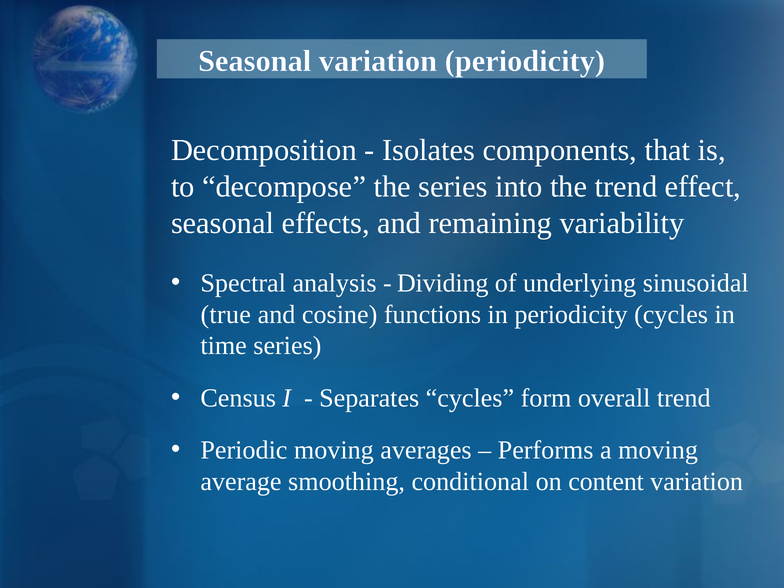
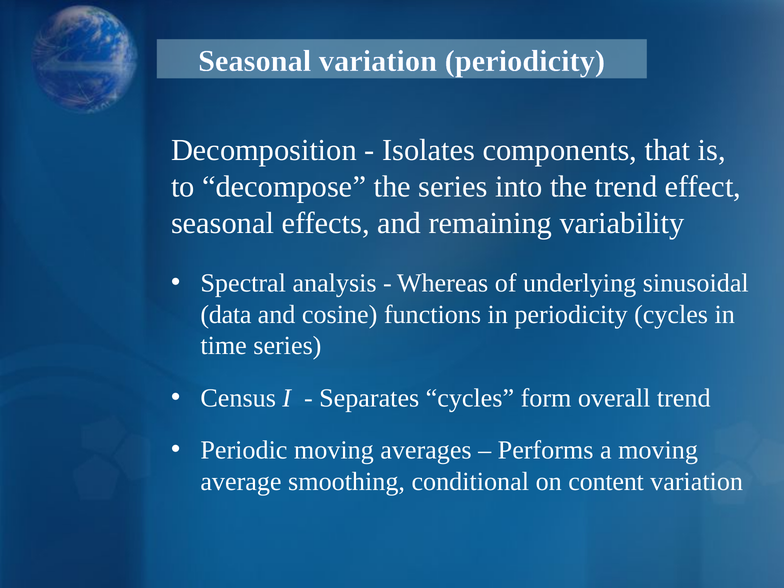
Dividing: Dividing -> Whereas (443, 283)
true: true -> data (226, 314)
